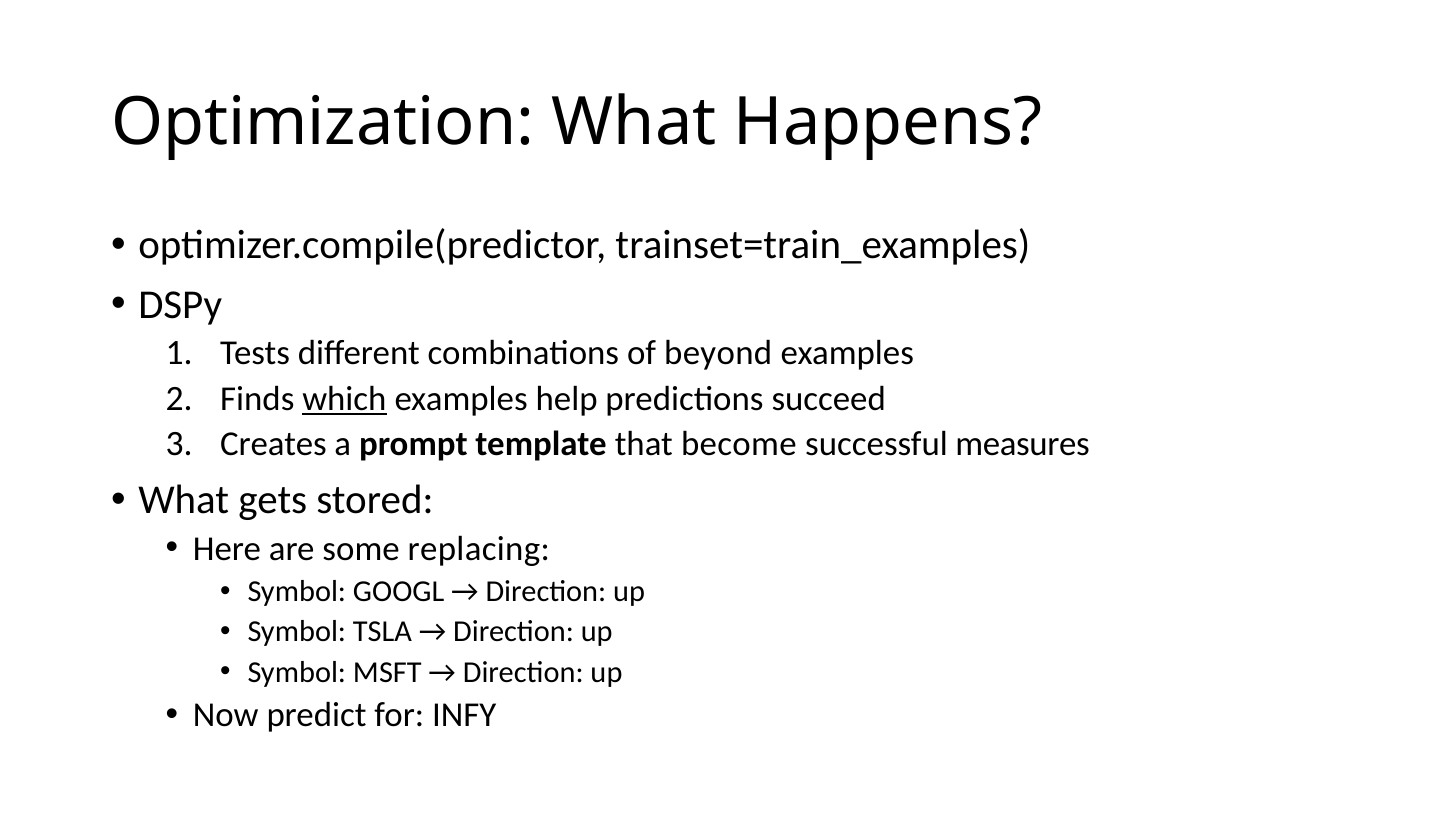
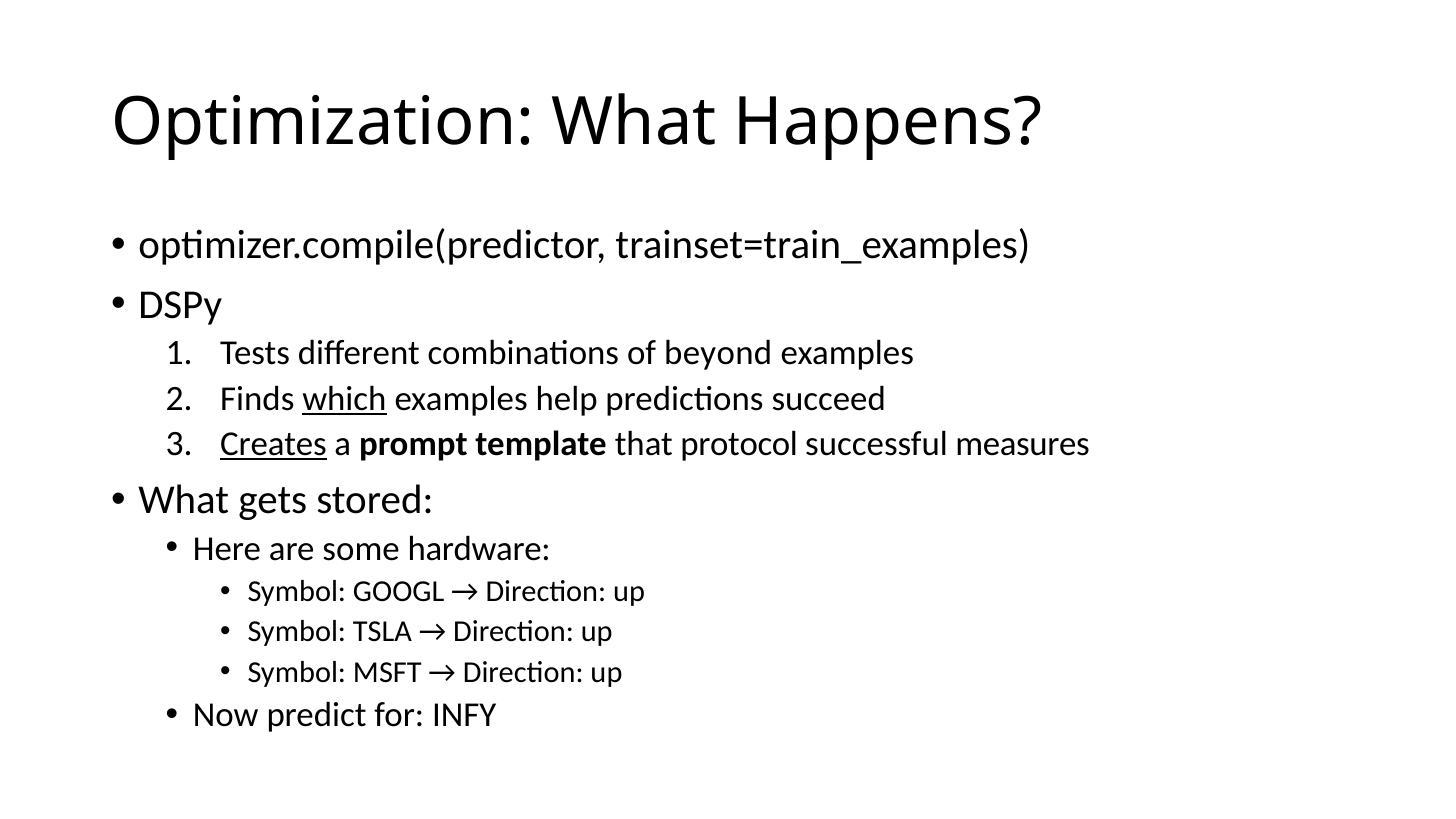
Creates underline: none -> present (273, 444)
become: become -> protocol (739, 444)
replacing: replacing -> hardware (479, 549)
